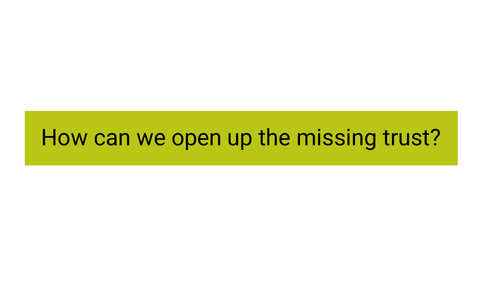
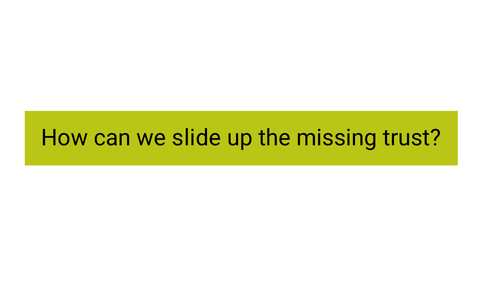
open: open -> slide (196, 138)
